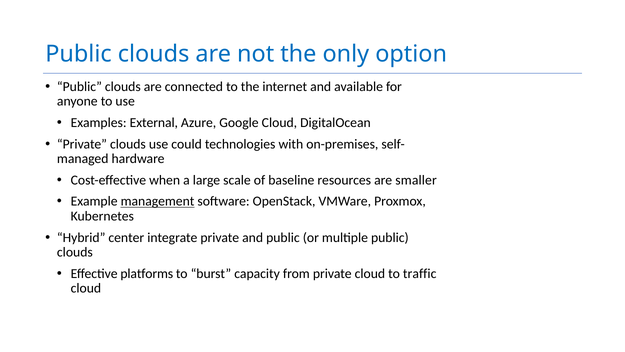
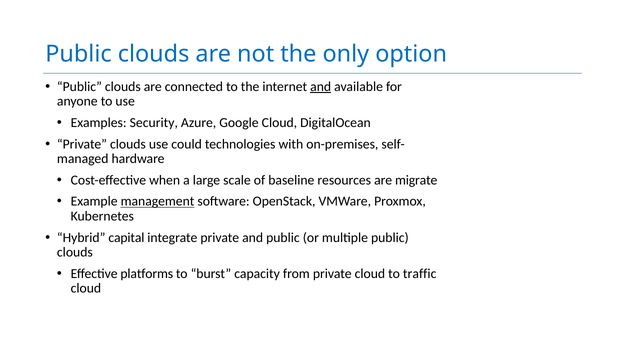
and underline: none -> present (321, 87)
External: External -> Security (154, 123)
smaller: smaller -> migrate (416, 180)
center: center -> capital (126, 237)
